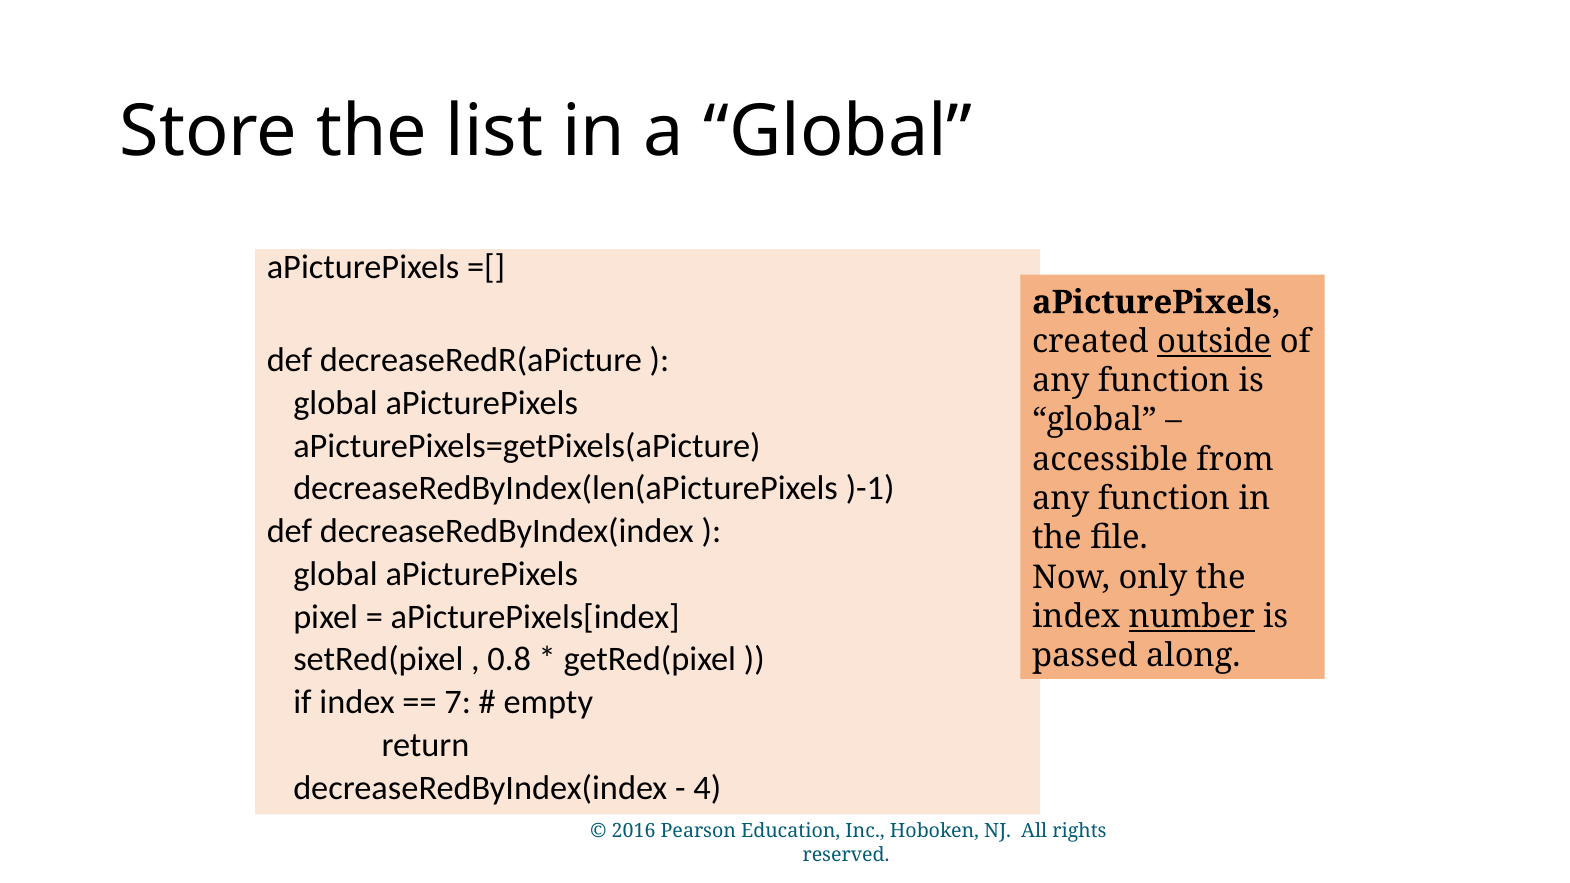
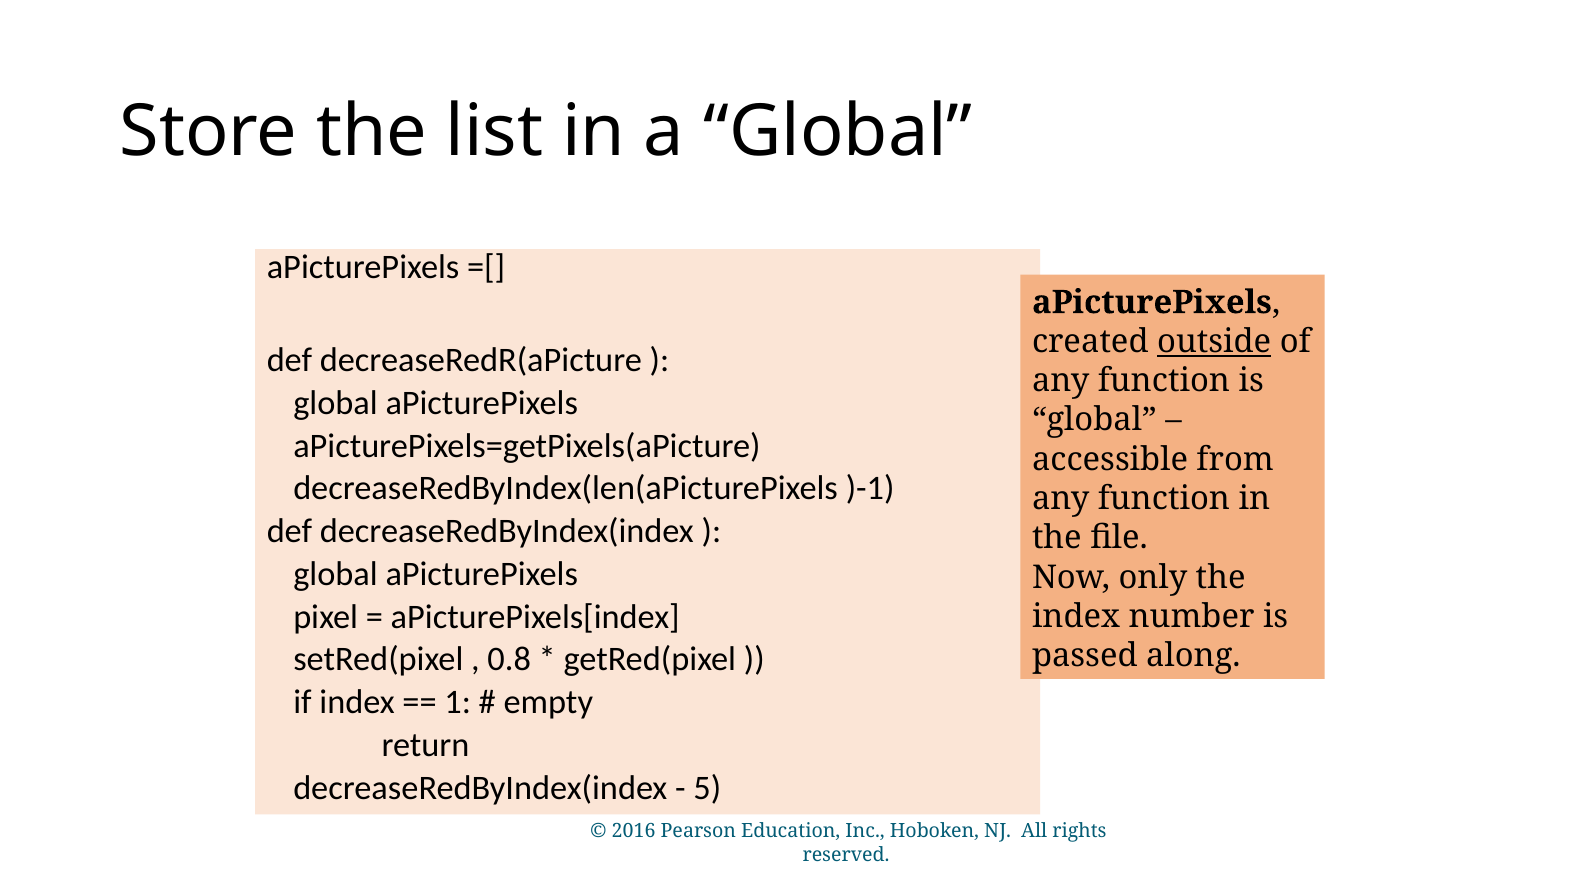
number underline: present -> none (1192, 617)
7: 7 -> 1 (458, 702)
4: 4 -> 5 (707, 788)
